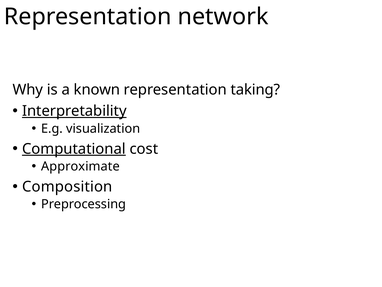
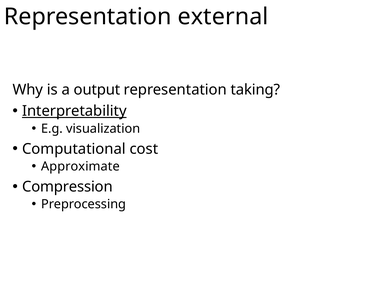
network: network -> external (223, 17)
known: known -> output (97, 89)
Computational underline: present -> none (74, 149)
Composition: Composition -> Compression (67, 186)
